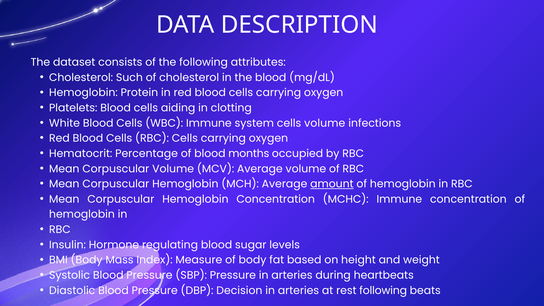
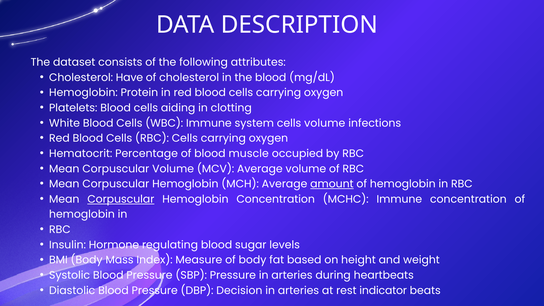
Such: Such -> Have (129, 77)
months: months -> muscle (249, 154)
Corpuscular underline: none -> present (121, 199)
rest following: following -> indicator (383, 290)
